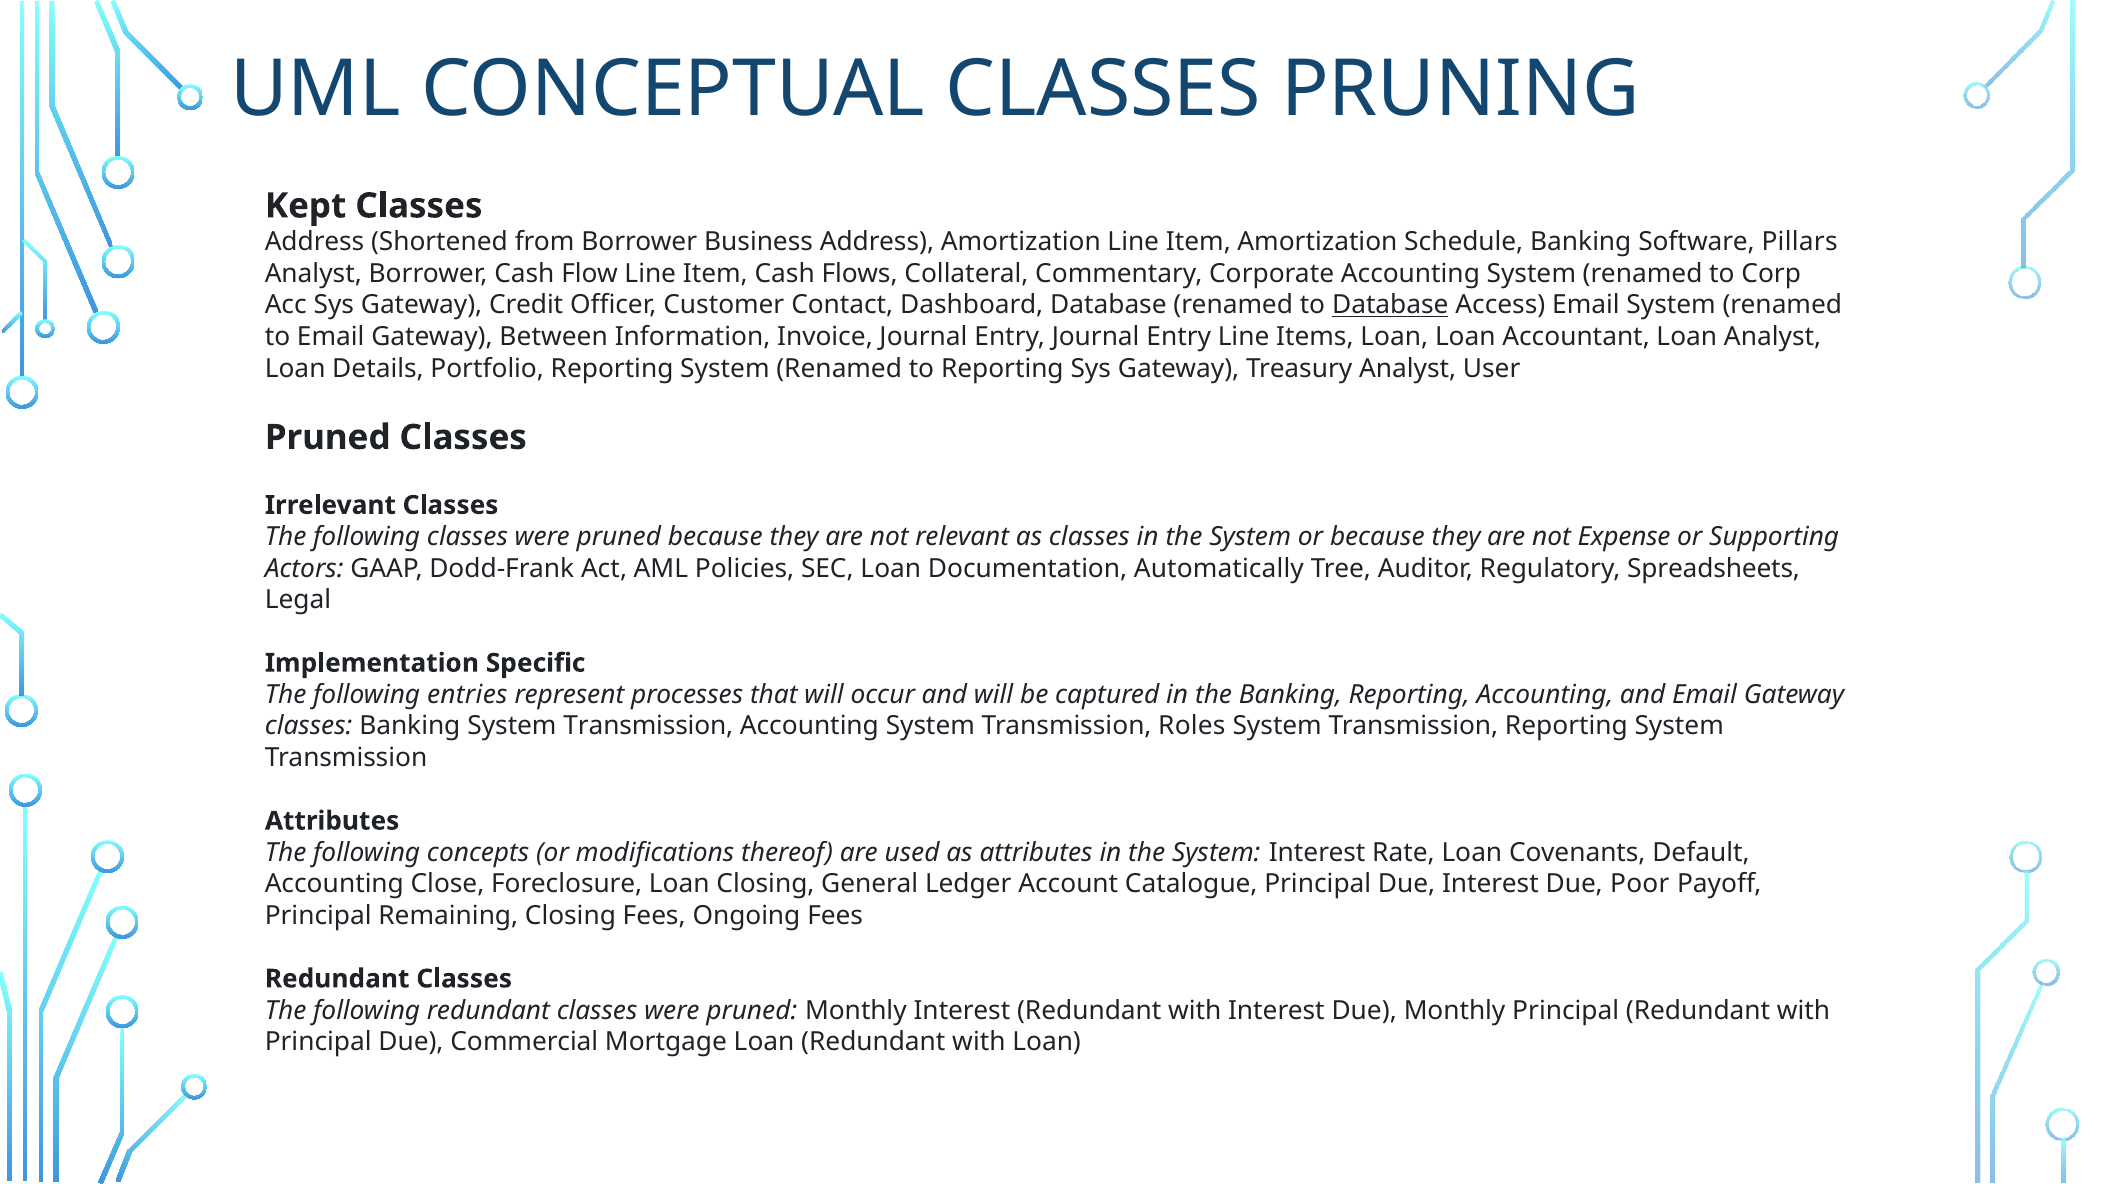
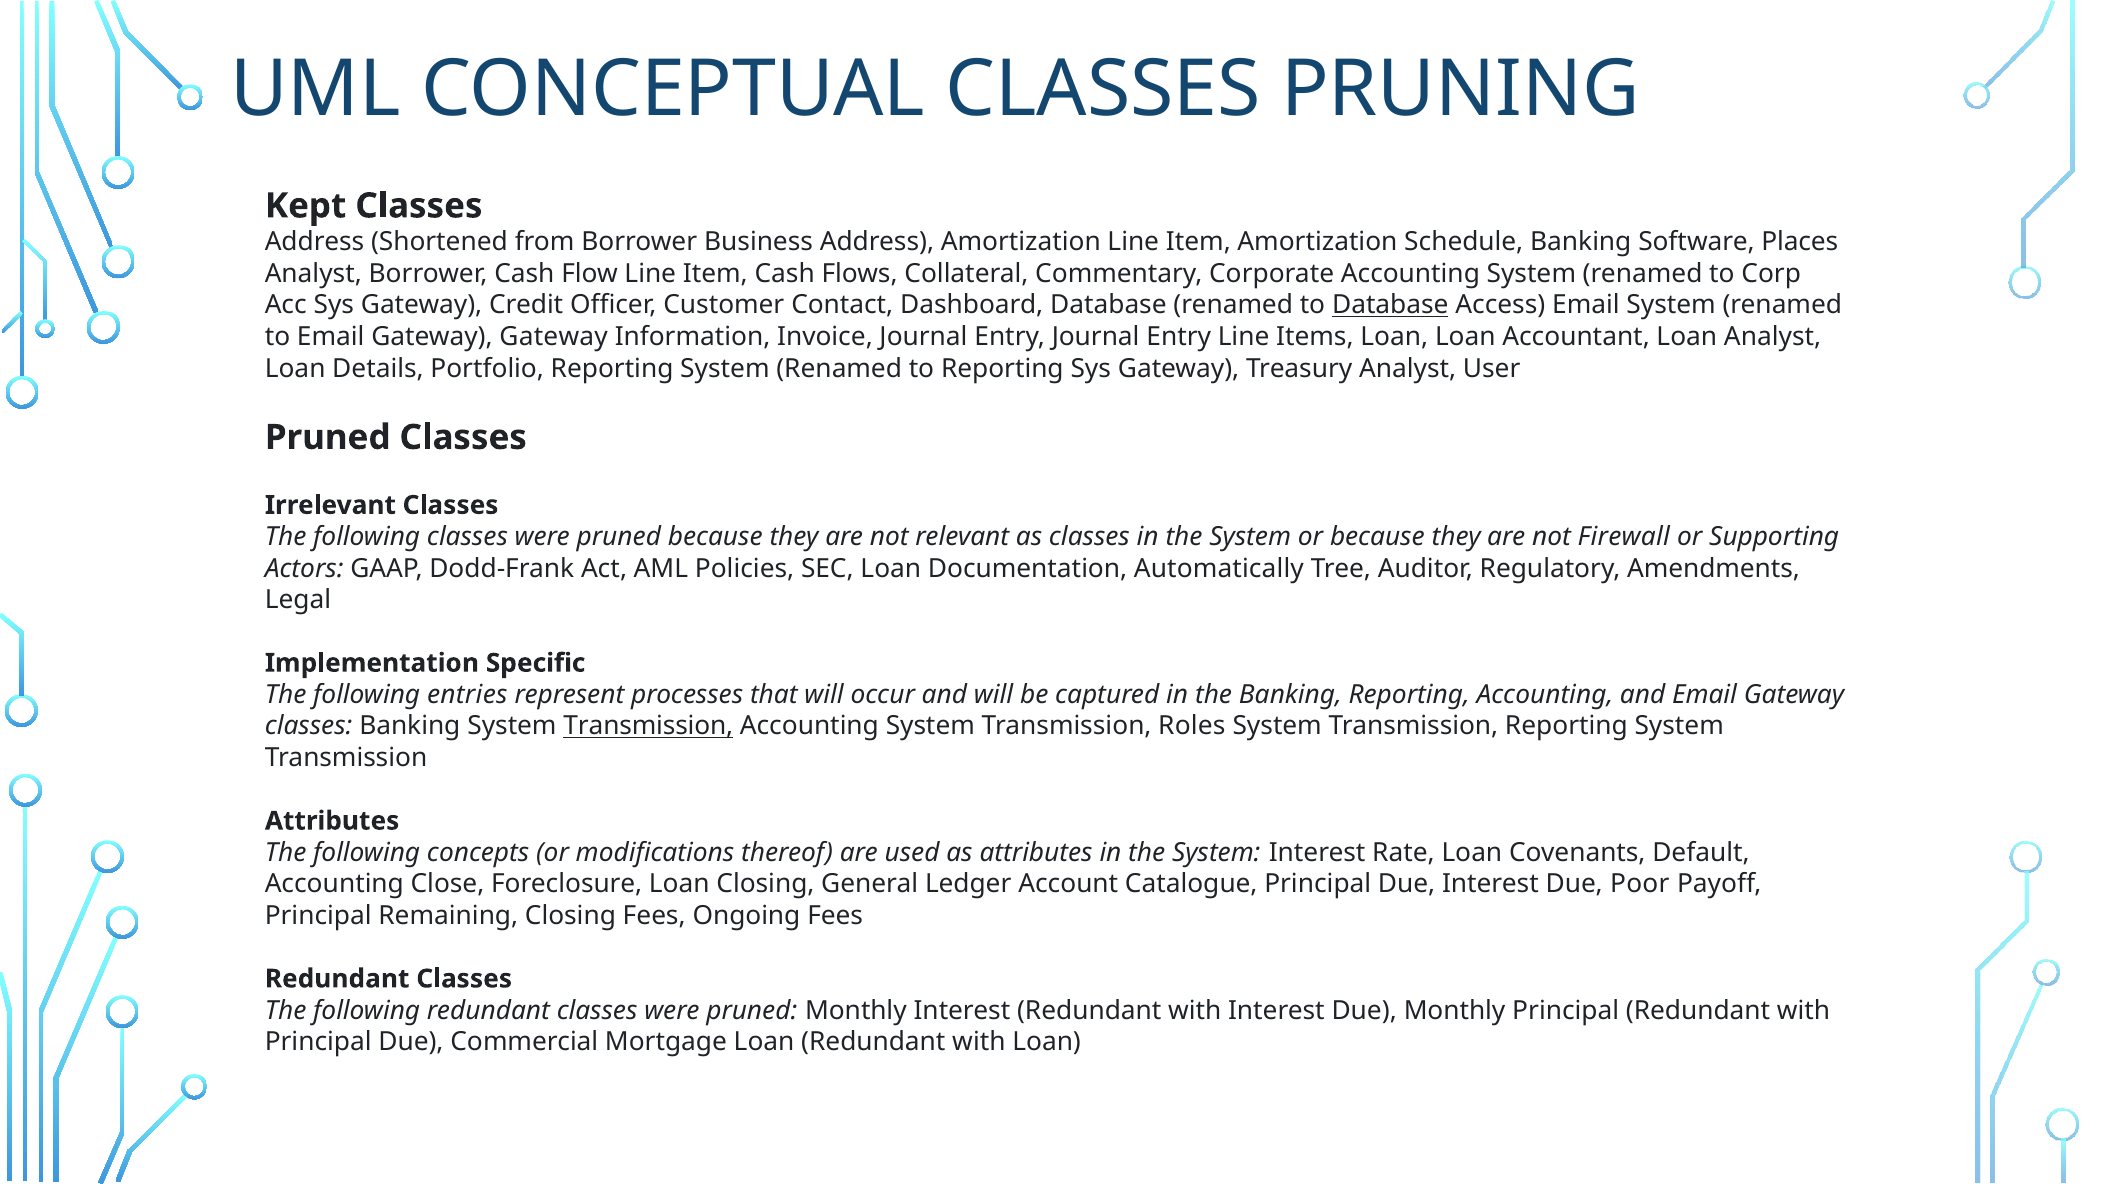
Pillars: Pillars -> Places (1800, 242)
Gateway Between: Between -> Gateway (554, 337)
Expense: Expense -> Firewall (1624, 537)
Spreadsheets: Spreadsheets -> Amendments (1713, 568)
Transmission underline: none -> present (648, 726)
